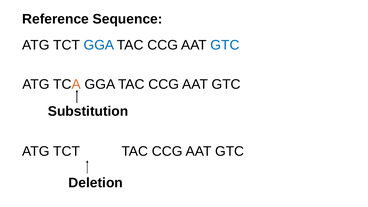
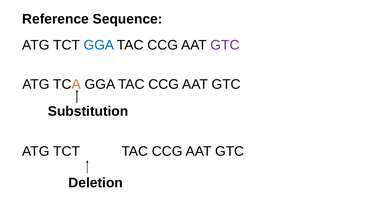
GTC colour: blue -> purple (225, 45)
